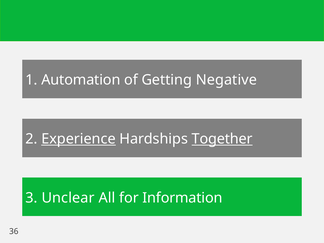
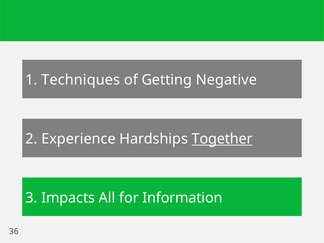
Automation: Automation -> Techniques (81, 80)
Experience underline: present -> none (78, 139)
Unclear: Unclear -> Impacts (68, 198)
